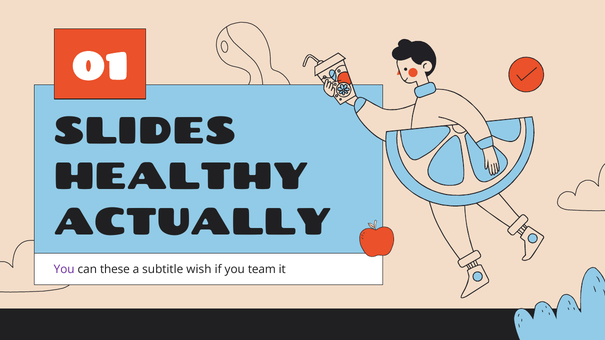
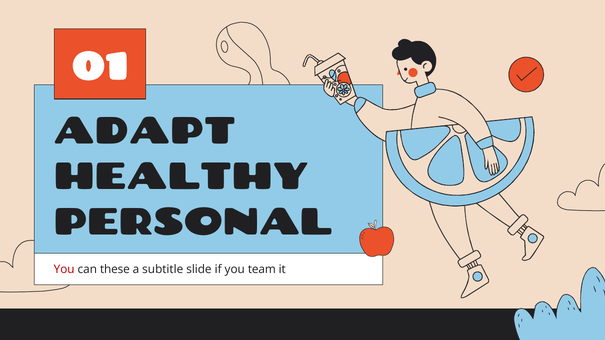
SLIDES: SLIDES -> ADAPT (145, 132)
ACTUALLY: ACTUALLY -> PERSONAL (193, 222)
You colour: purple -> red (64, 270)
wish: wish -> slide (199, 270)
